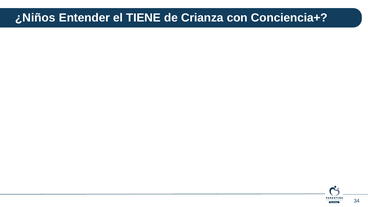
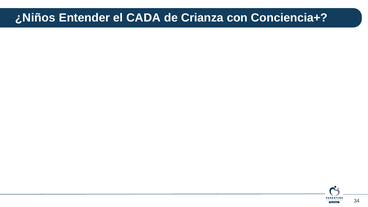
TIENE: TIENE -> CADA (143, 18)
